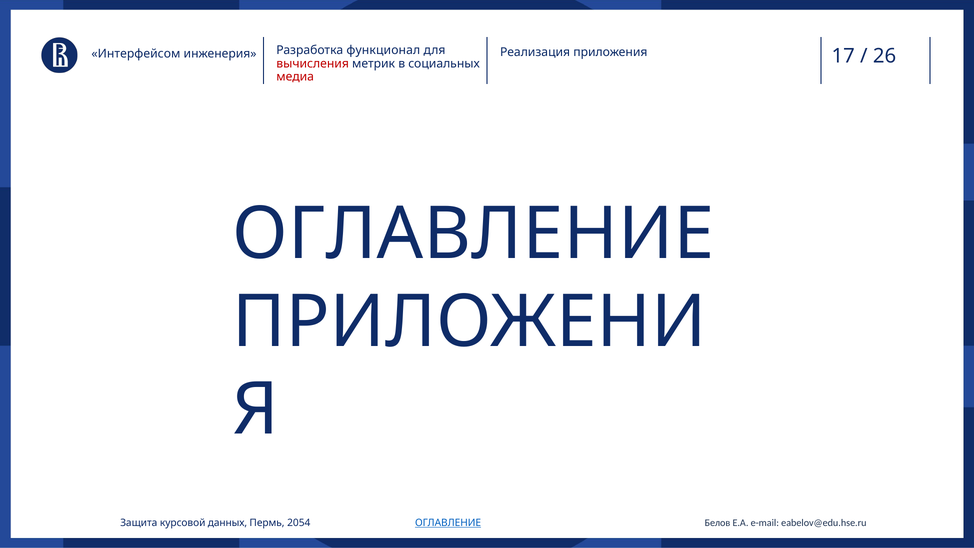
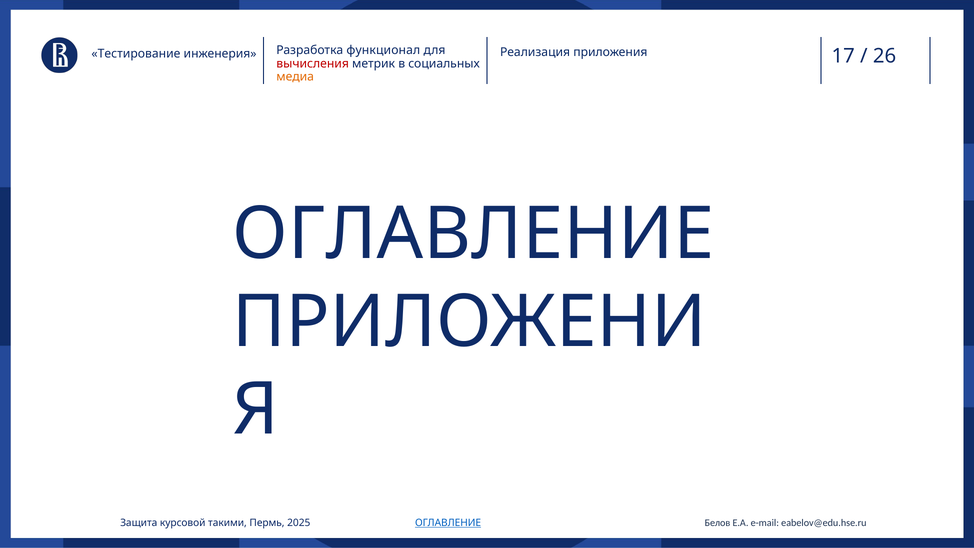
Интерфейсом: Интерфейсом -> Тестирование (136, 54)
медиа colour: red -> orange (295, 77)
данных: данных -> такими (227, 523)
2054: 2054 -> 2025 (299, 523)
